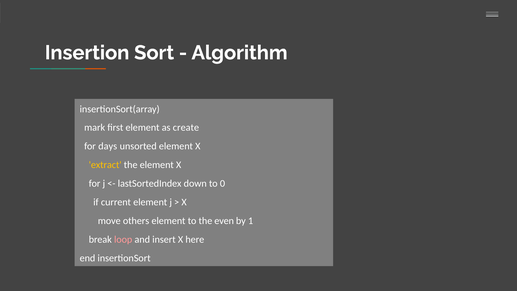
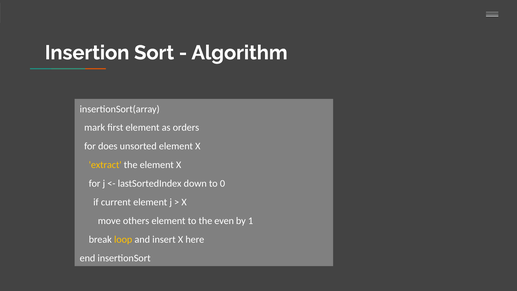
create: create -> orders (186, 128)
days: days -> does (108, 146)
loop colour: pink -> yellow (123, 239)
